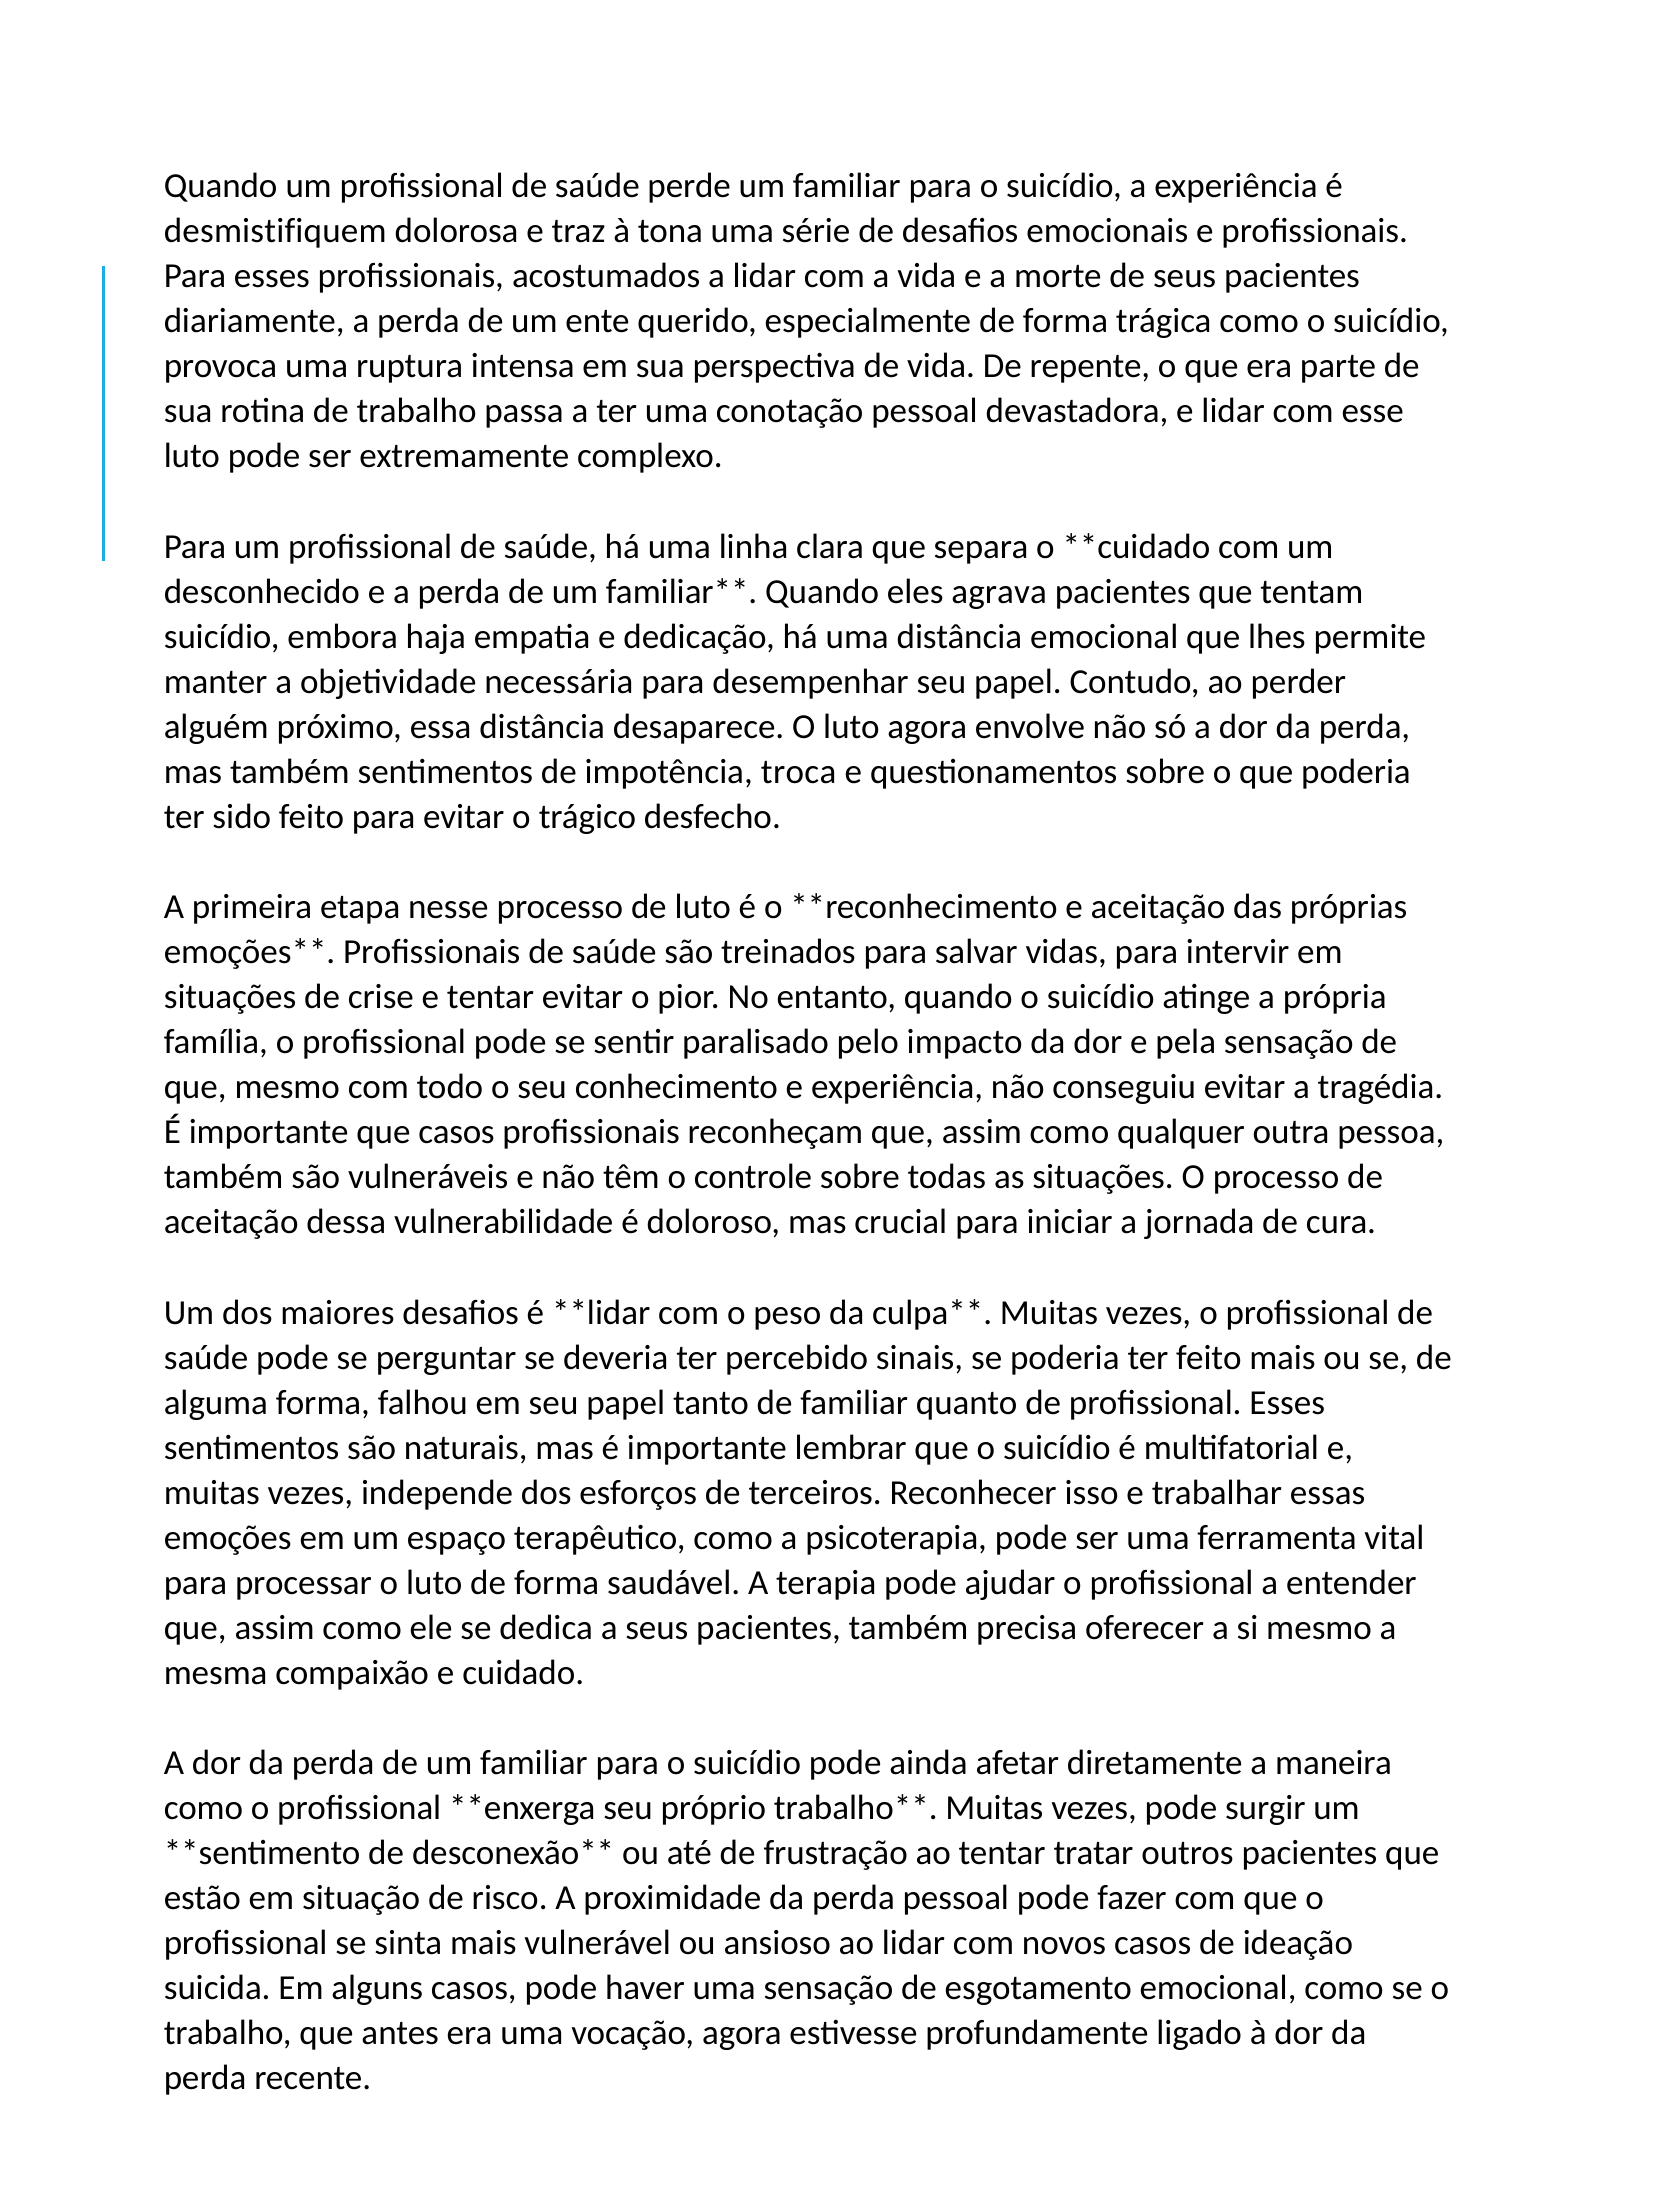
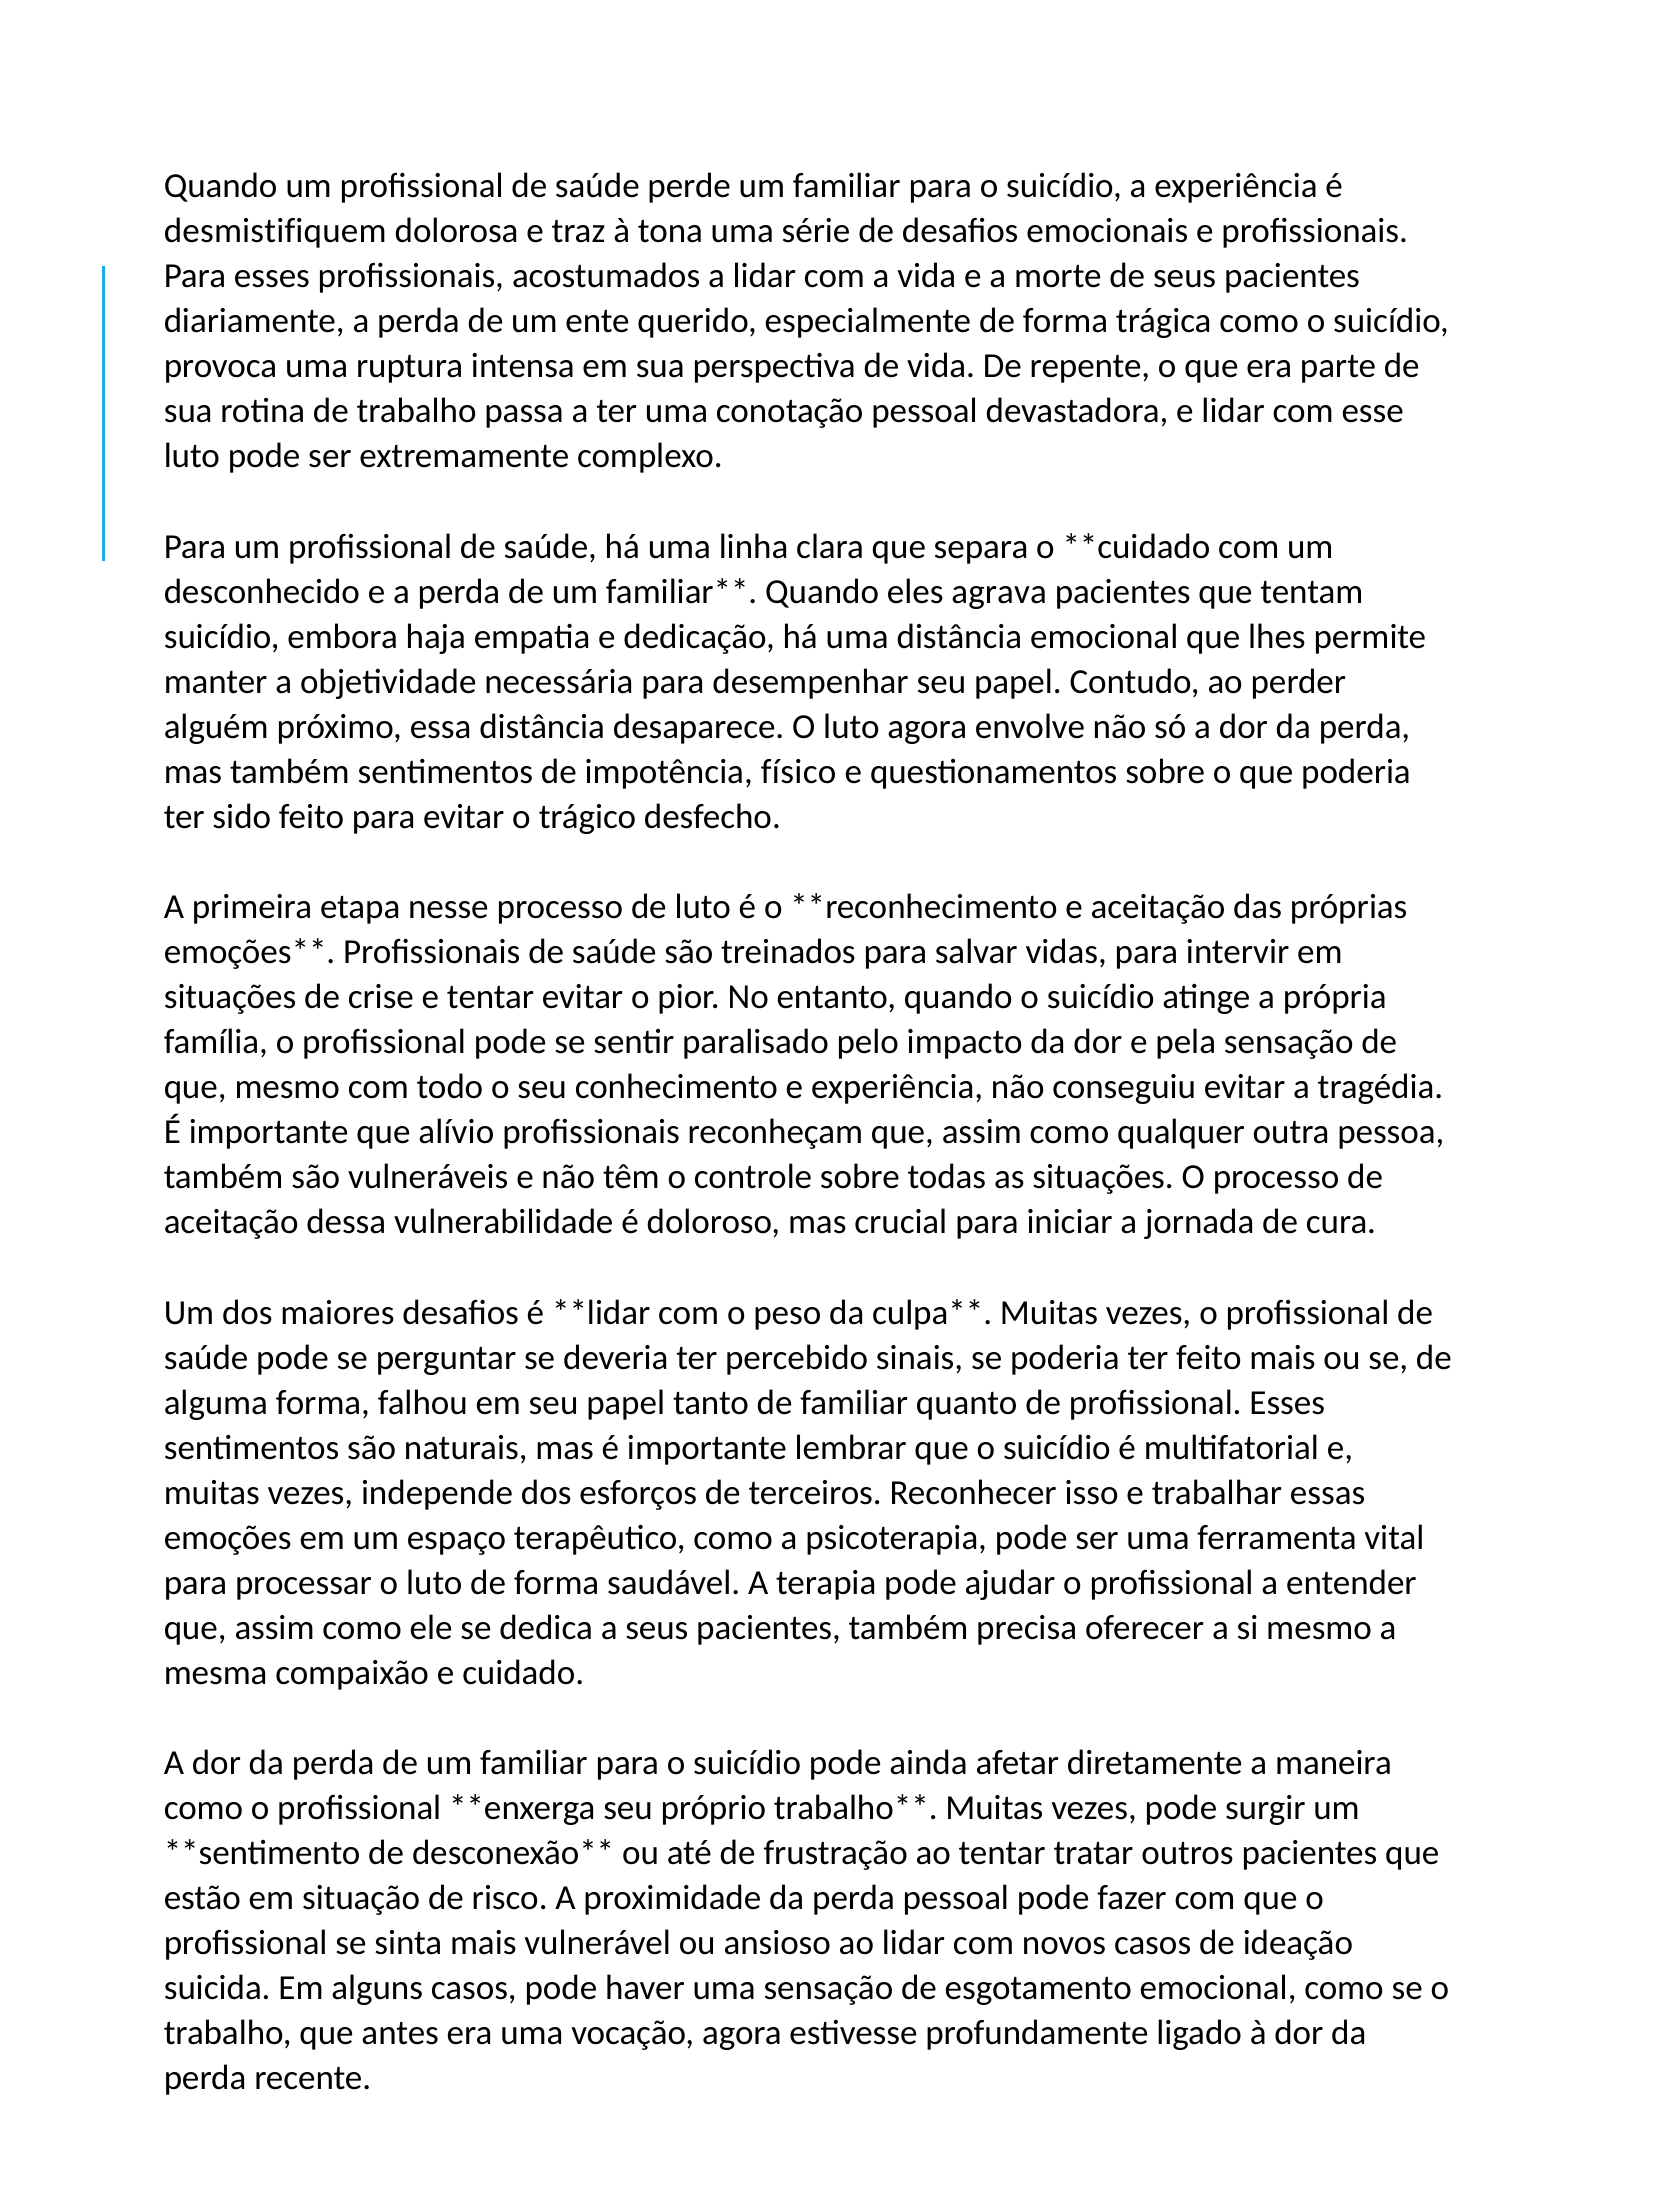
troca: troca -> físico (799, 772)
que casos: casos -> alívio (456, 1132)
